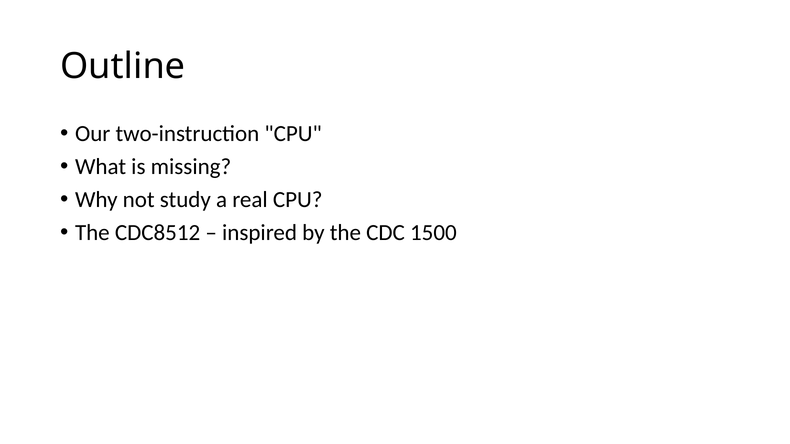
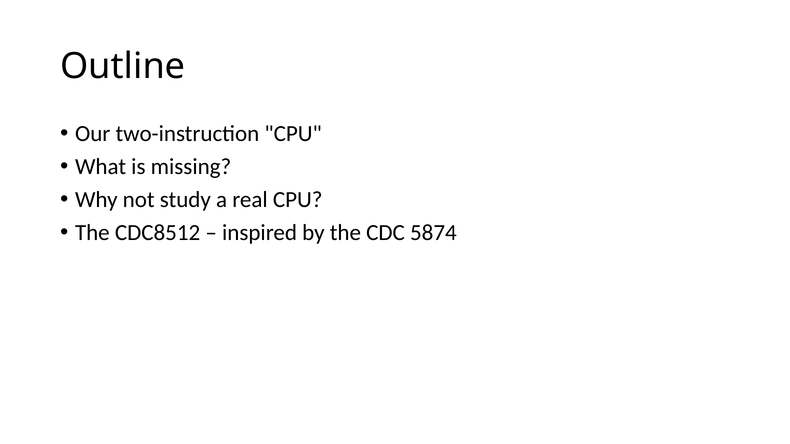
1500: 1500 -> 5874 (433, 233)
